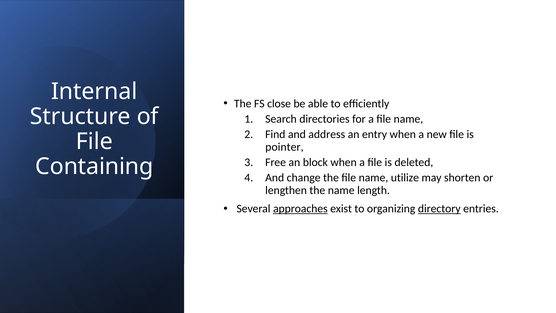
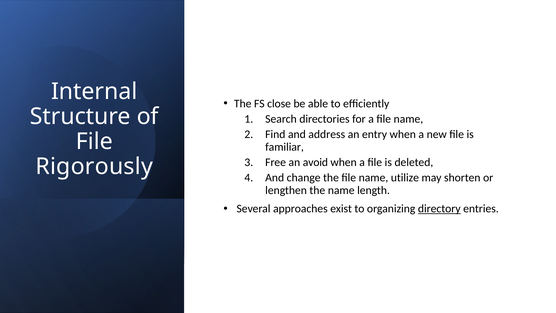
pointer: pointer -> familiar (285, 147)
block: block -> avoid (315, 162)
Containing: Containing -> Rigorously (94, 166)
approaches underline: present -> none (300, 209)
